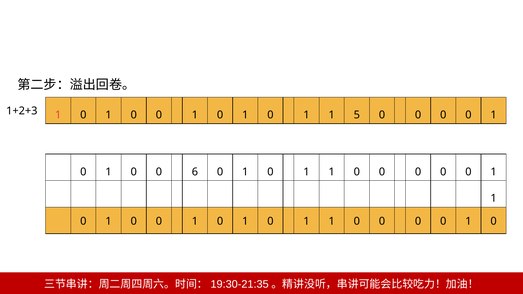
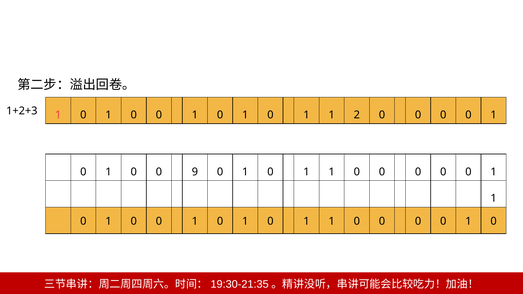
5: 5 -> 2 (357, 115)
6: 6 -> 9 (195, 172)
